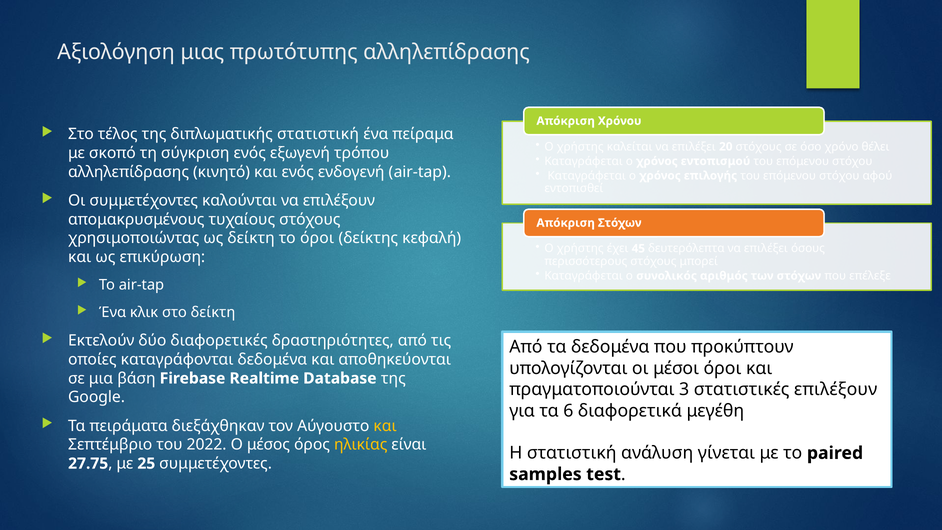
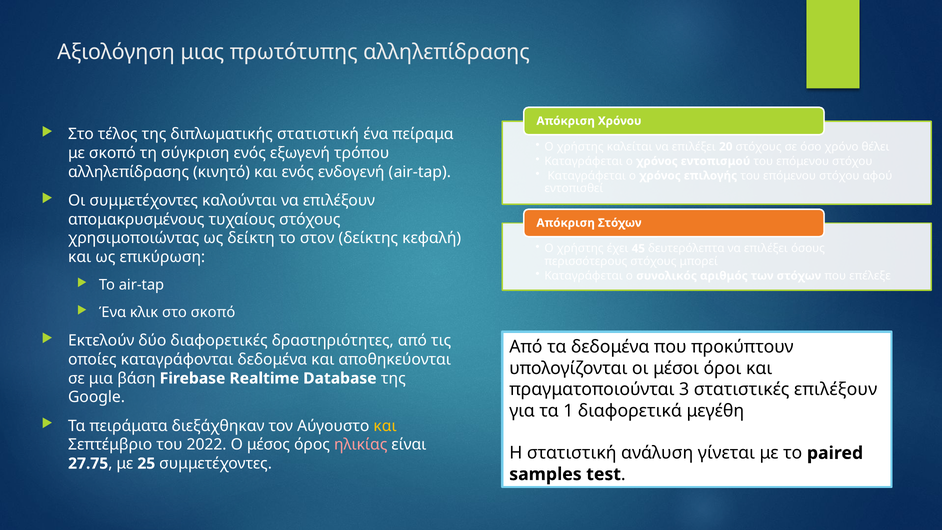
το όροι: όροι -> στον (317, 238)
στο δείκτη: δείκτη -> σκοπό (213, 312)
6: 6 -> 1 (568, 411)
ηλικίας colour: yellow -> pink (361, 445)
